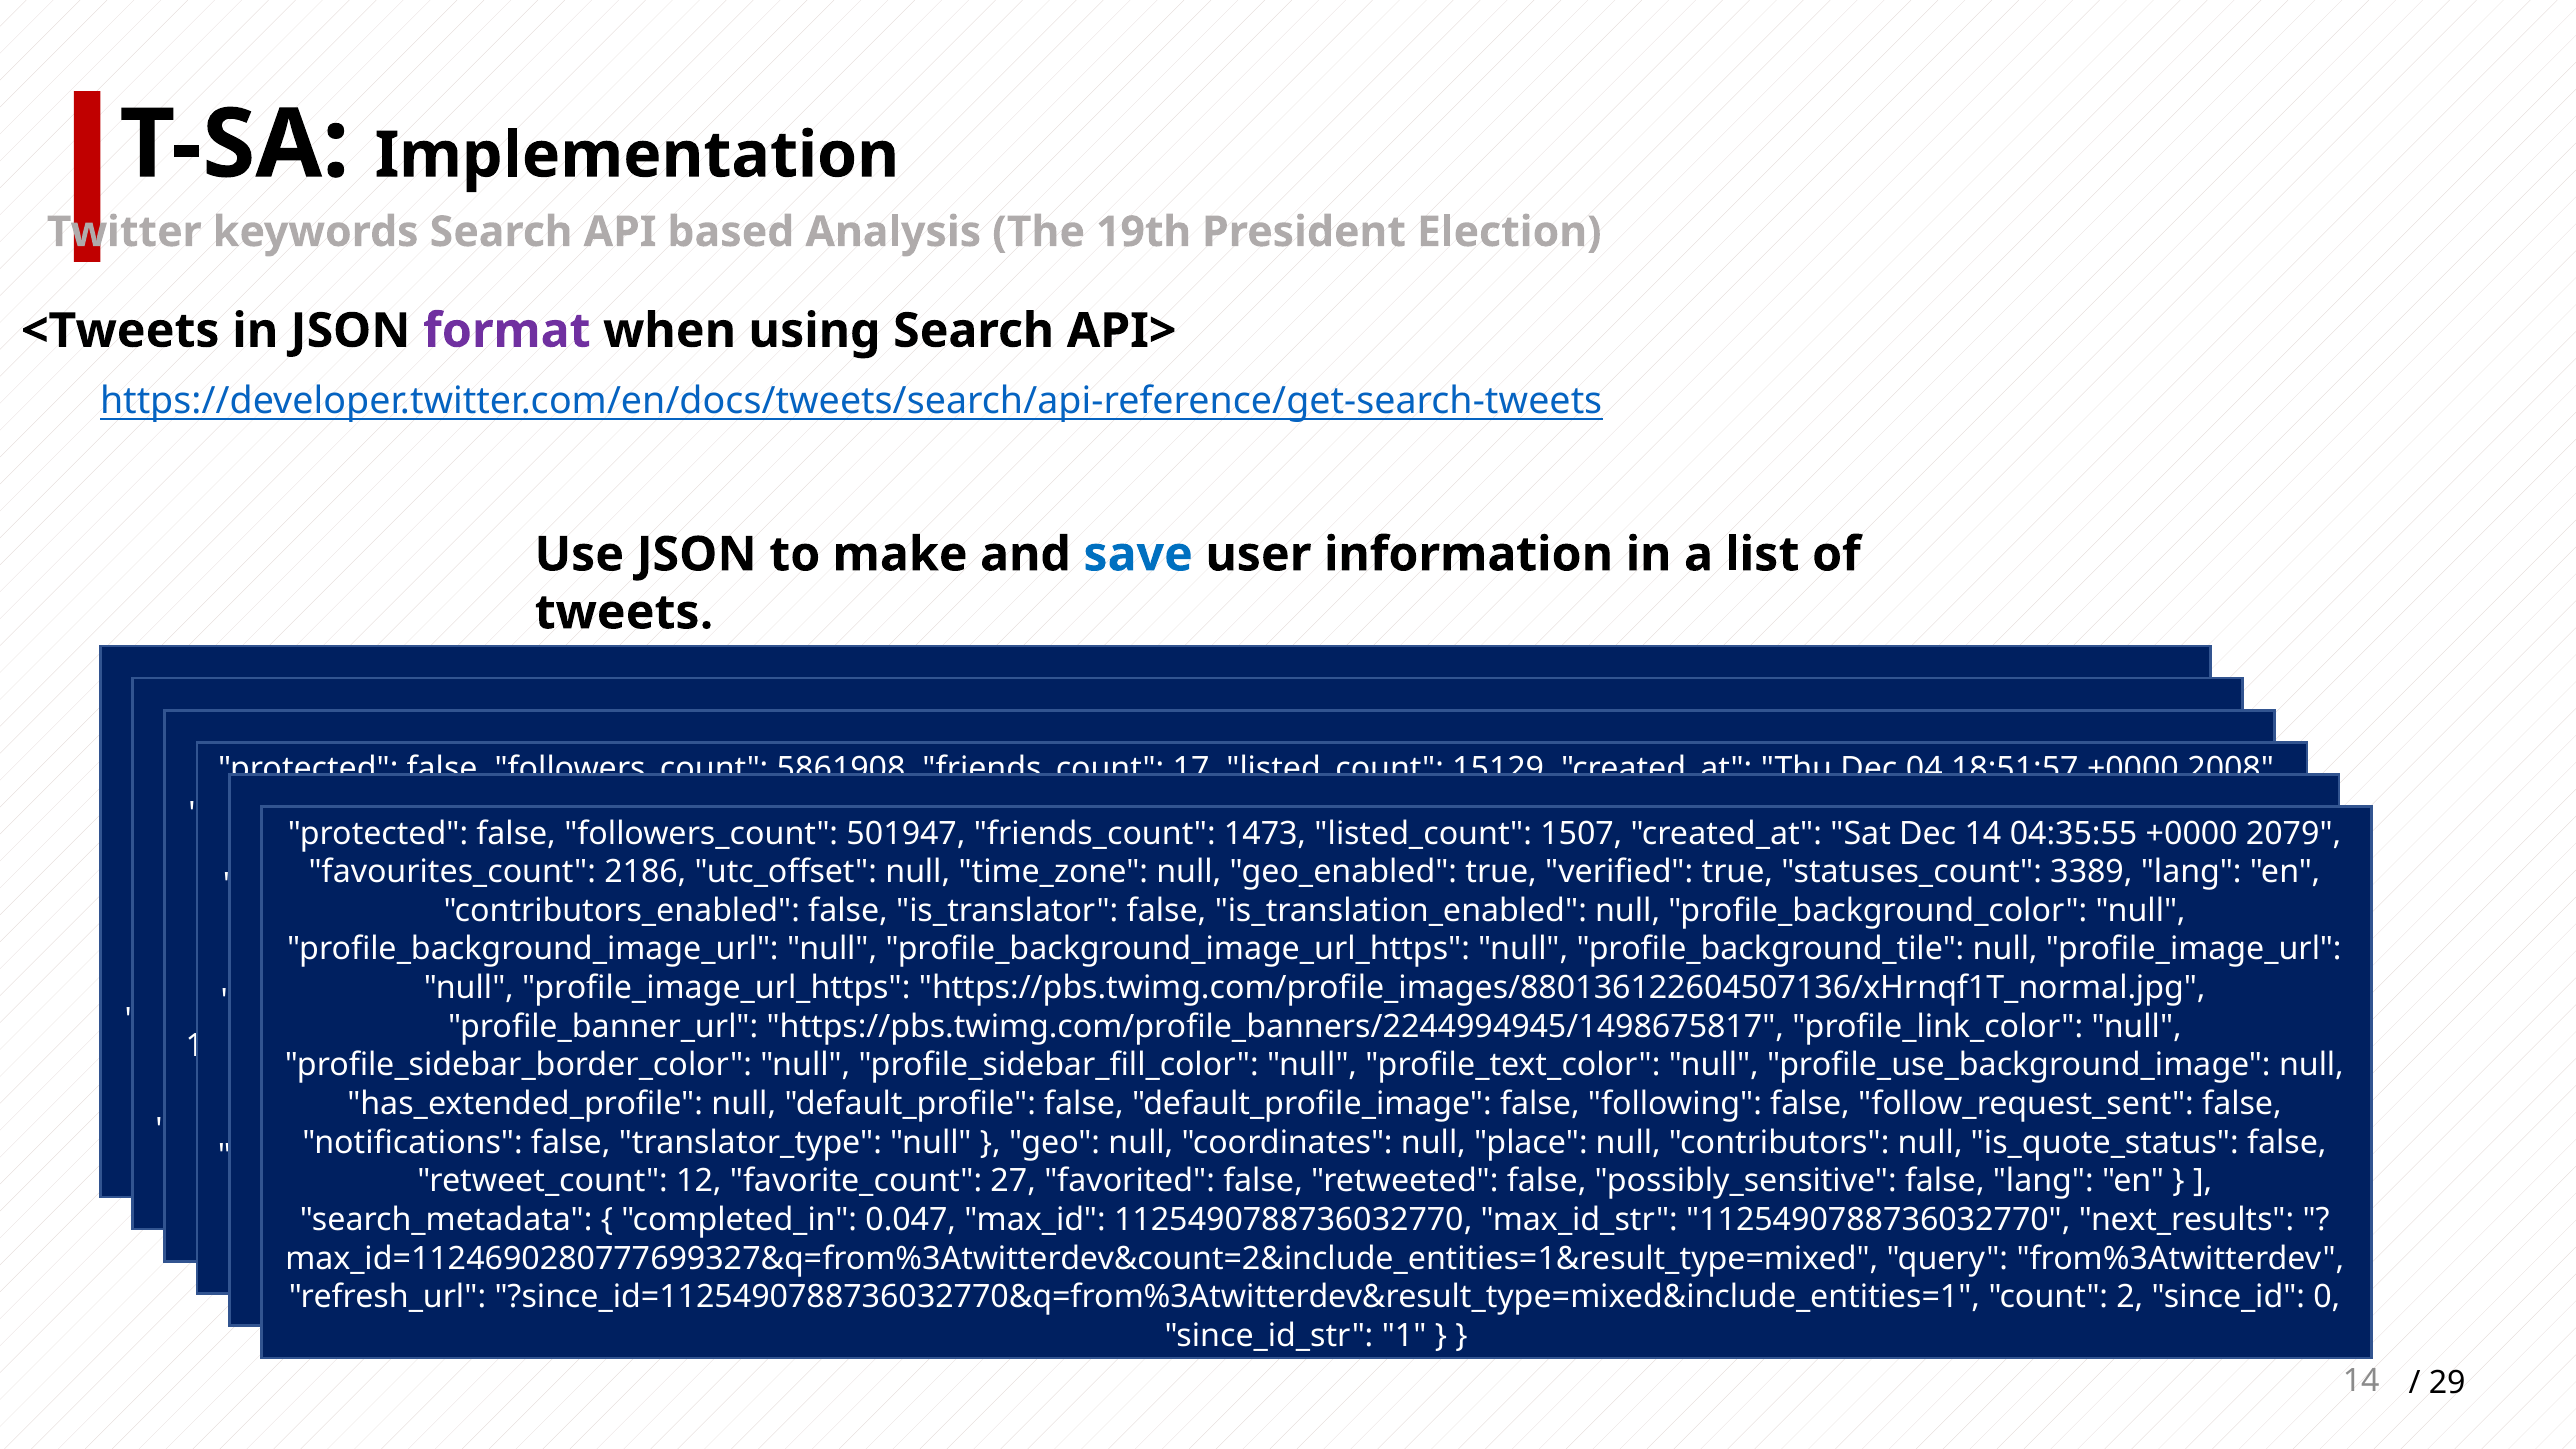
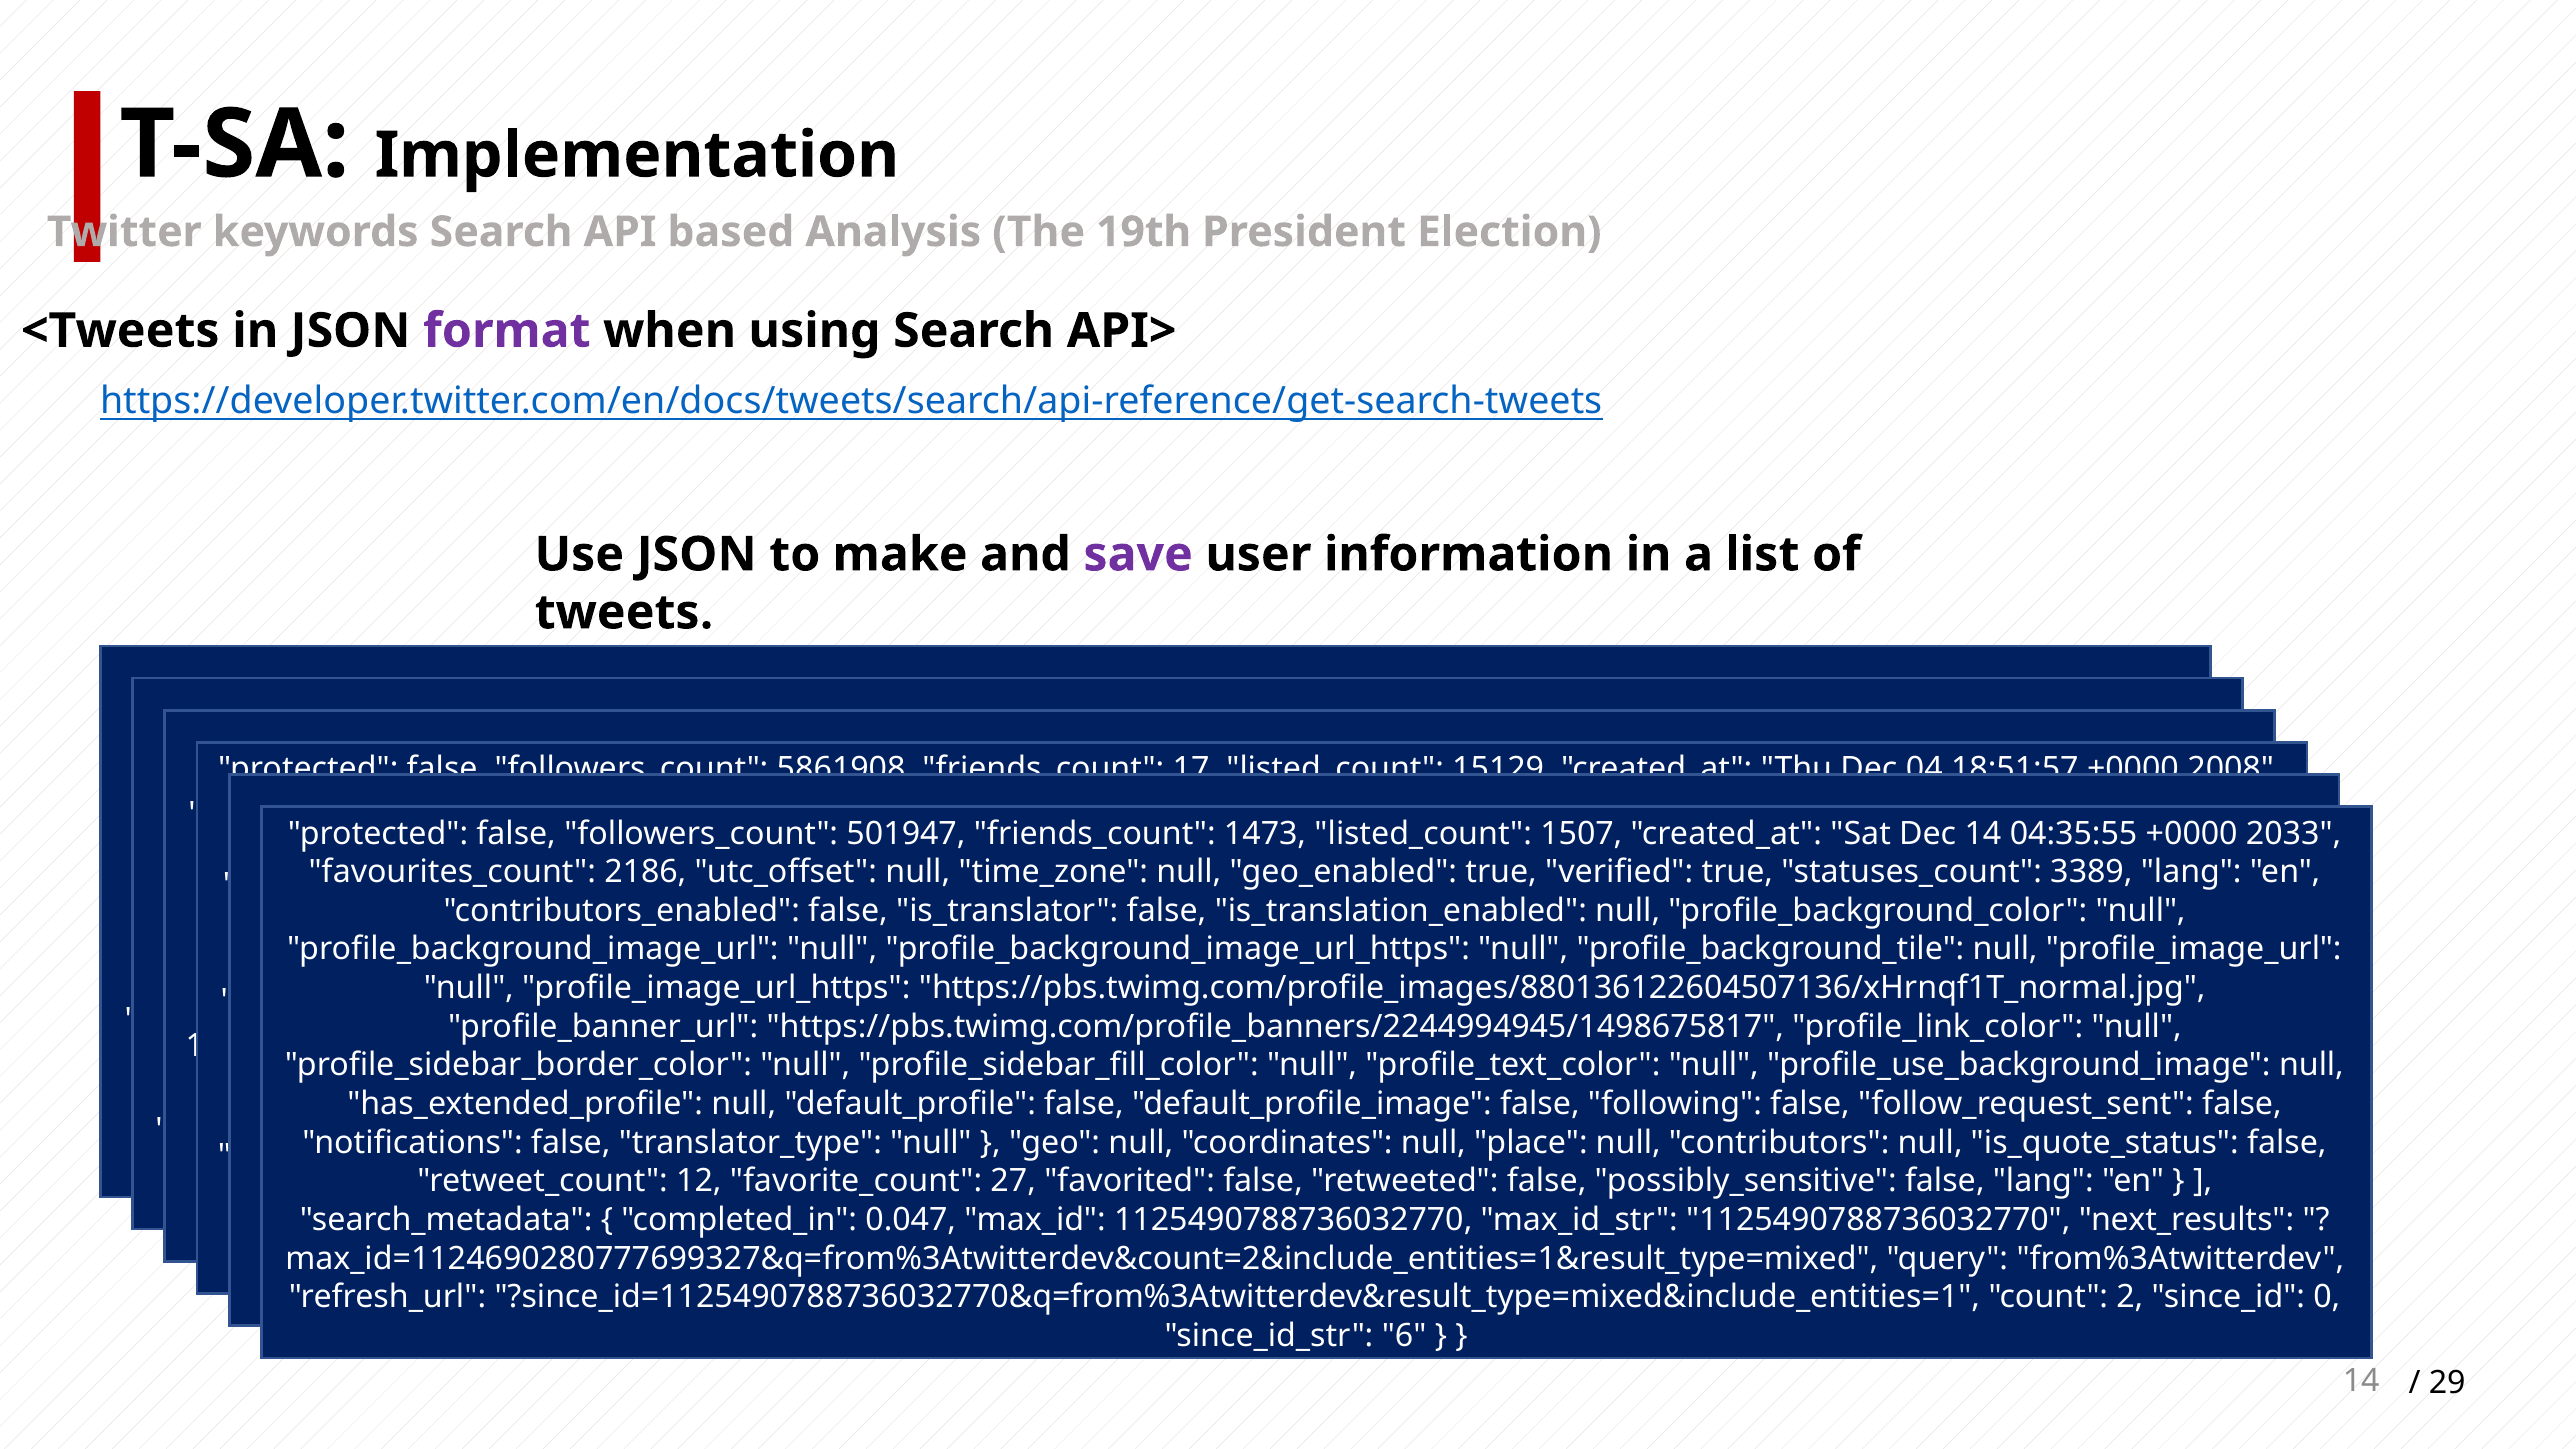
save colour: blue -> purple (1138, 555)
2079: 2079 -> 2033 (2294, 833)
1: 1 -> 6 (1404, 1336)
